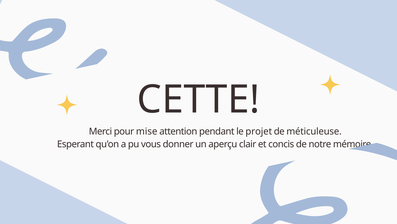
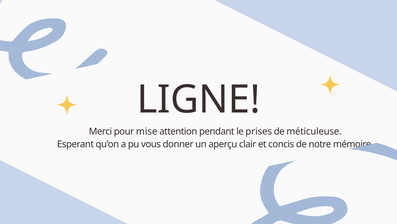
CETTE: CETTE -> LIGNE (199, 99)
projet: projet -> prises (259, 131)
